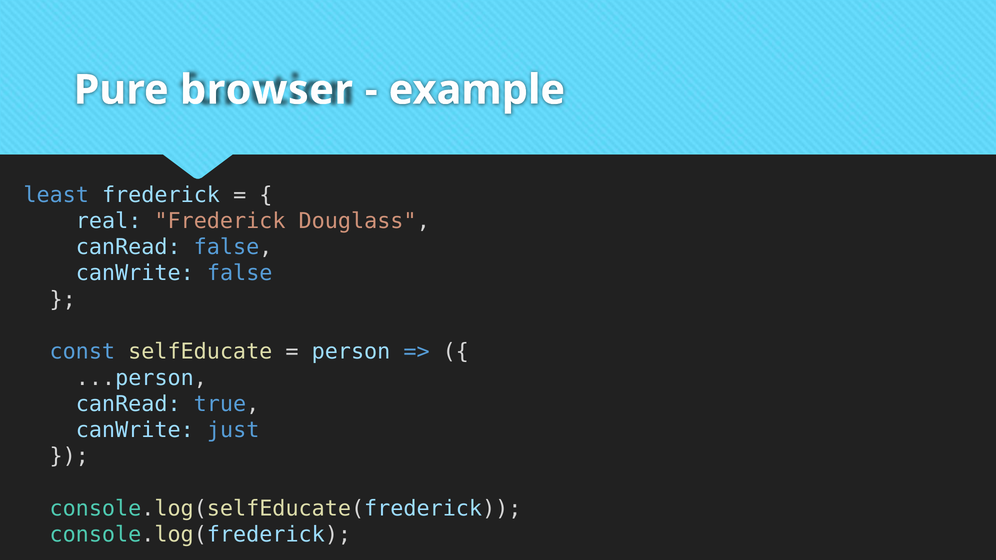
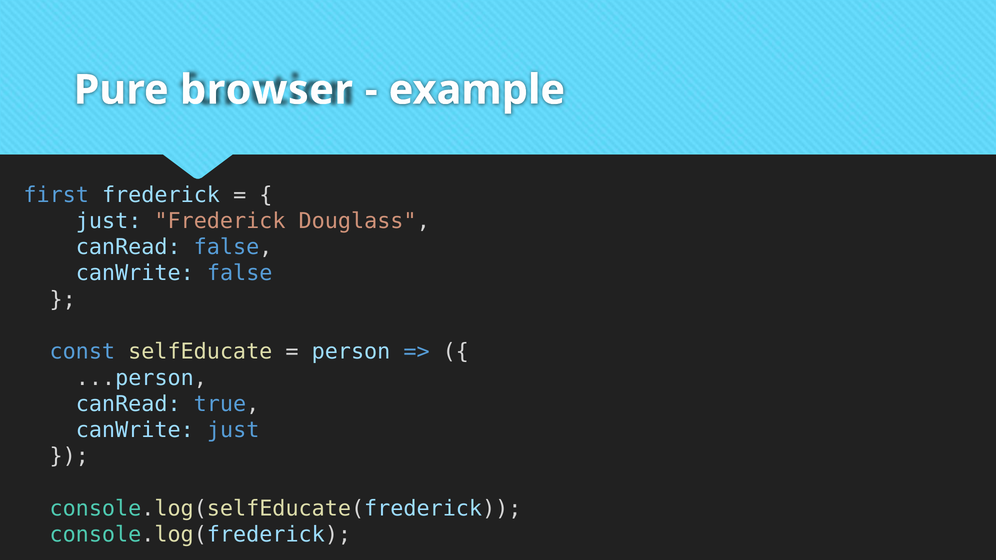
least: least -> first (56, 195)
real: real -> just (109, 221)
